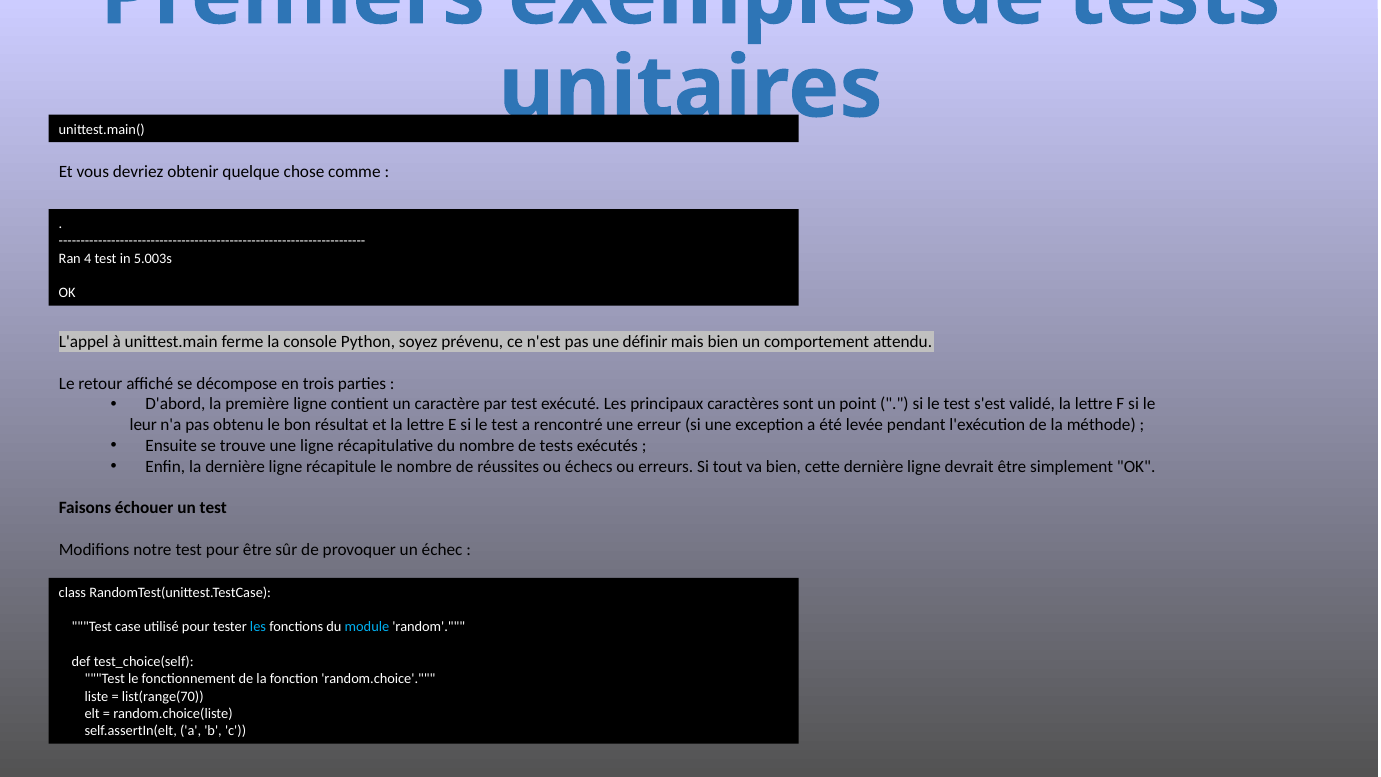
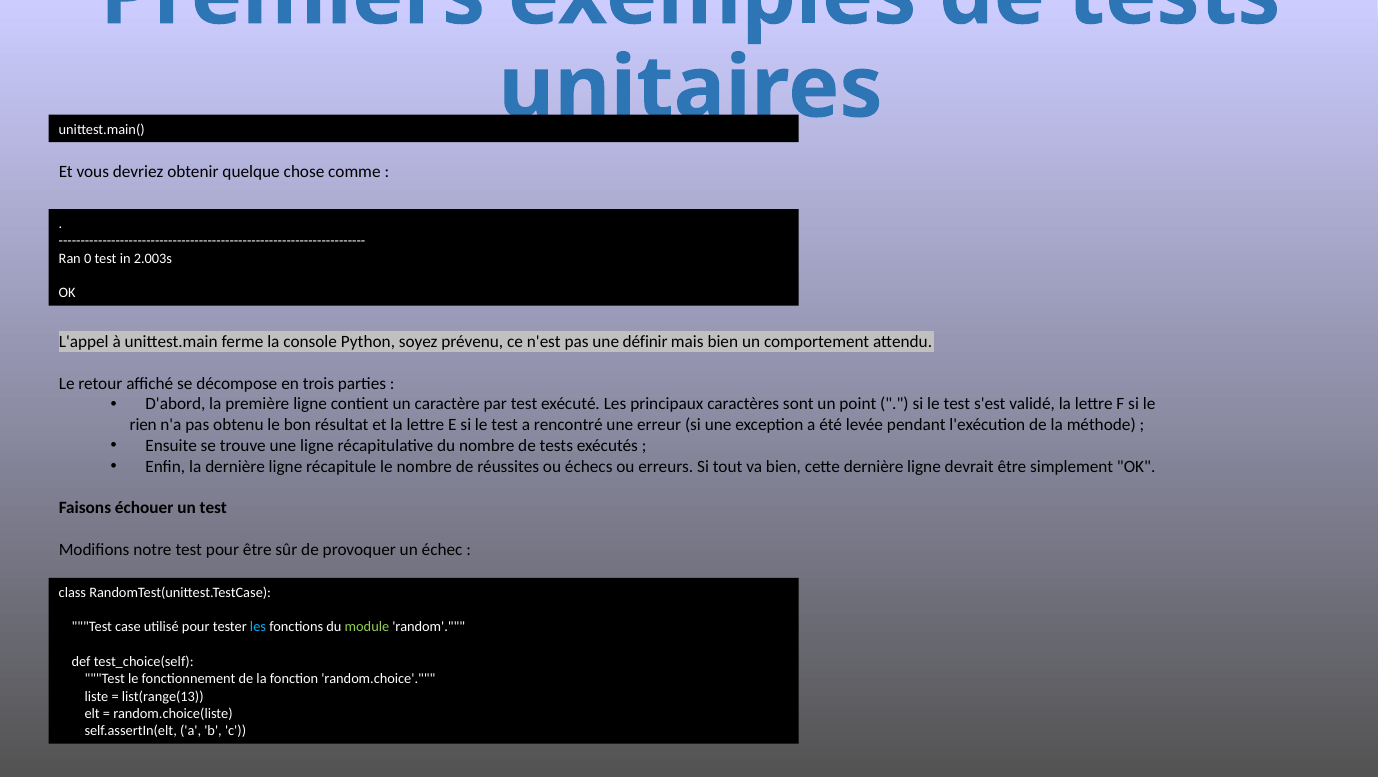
4: 4 -> 0 (88, 258)
5.003s: 5.003s -> 2.003s (153, 258)
leur: leur -> rien (143, 425)
module colour: light blue -> light green (367, 627)
list(range(70: list(range(70 -> list(range(13 (163, 696)
